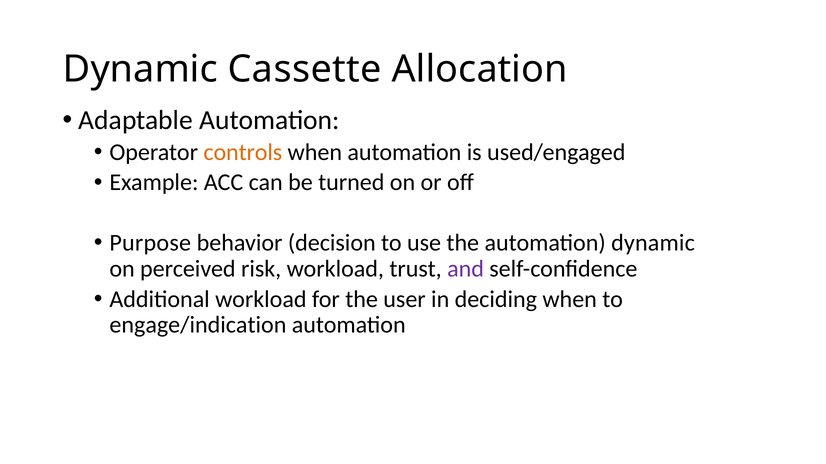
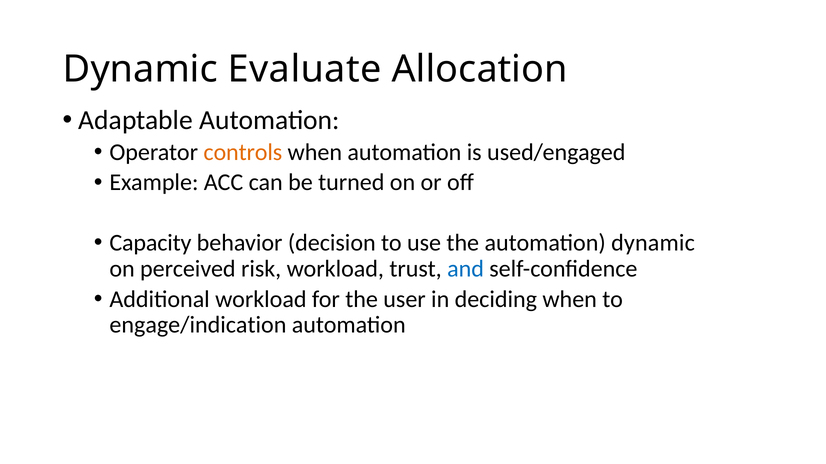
Cassette: Cassette -> Evaluate (305, 69)
Purpose: Purpose -> Capacity (150, 243)
and colour: purple -> blue (466, 269)
